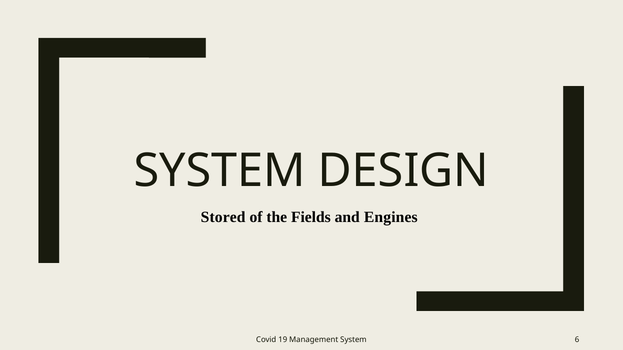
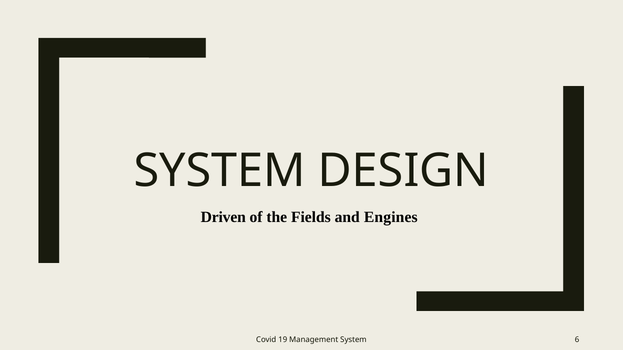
Stored: Stored -> Driven (223, 217)
